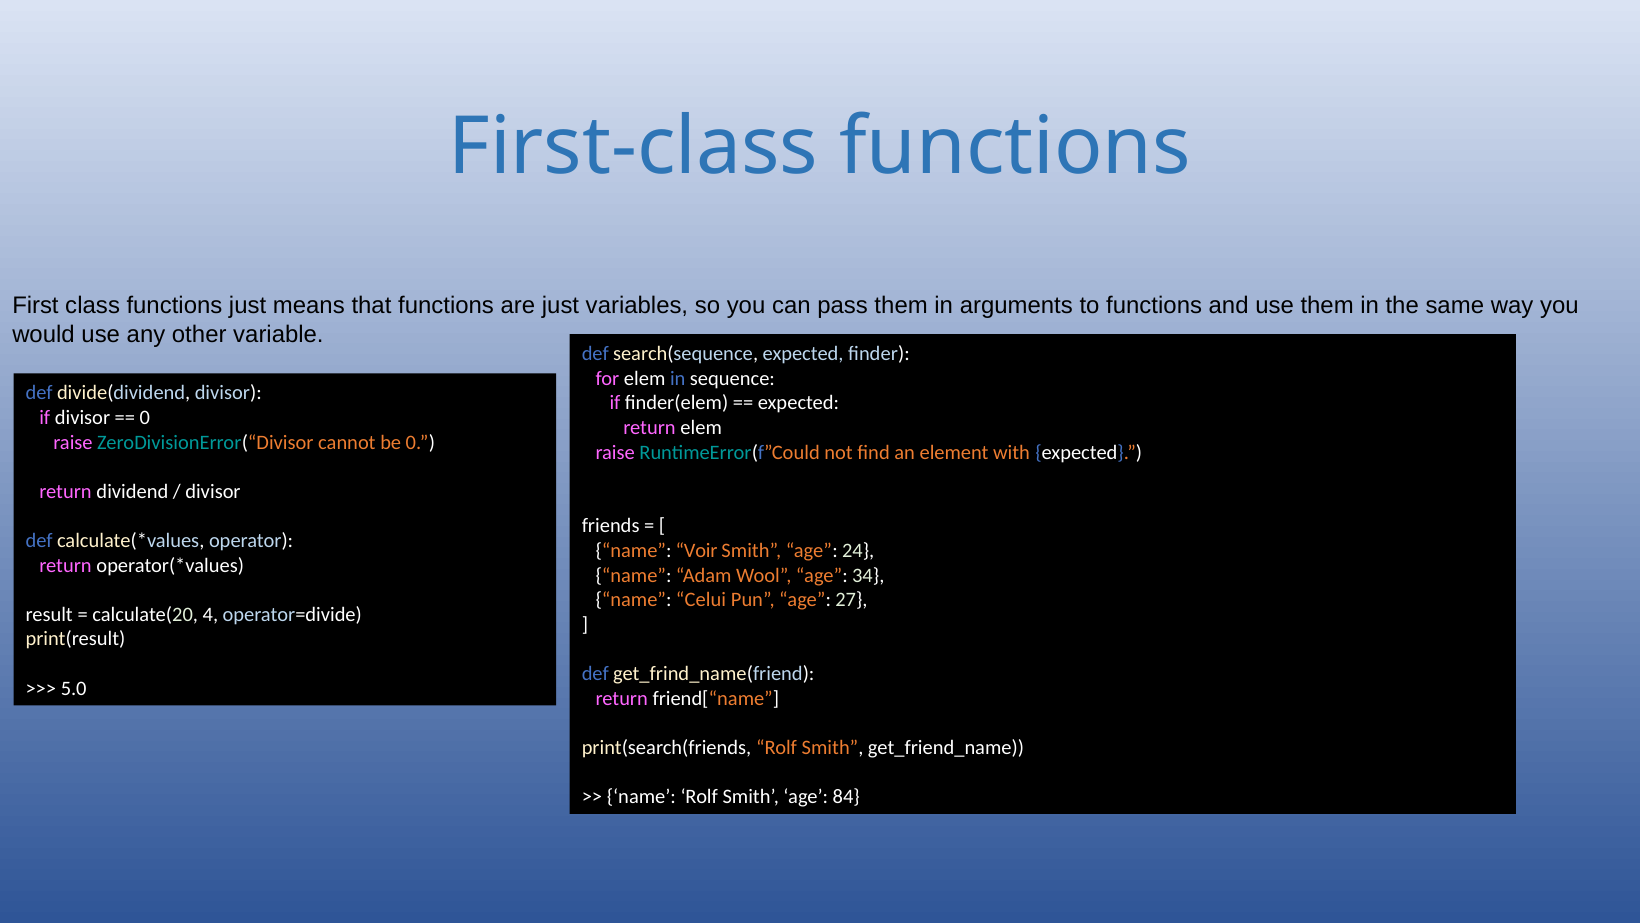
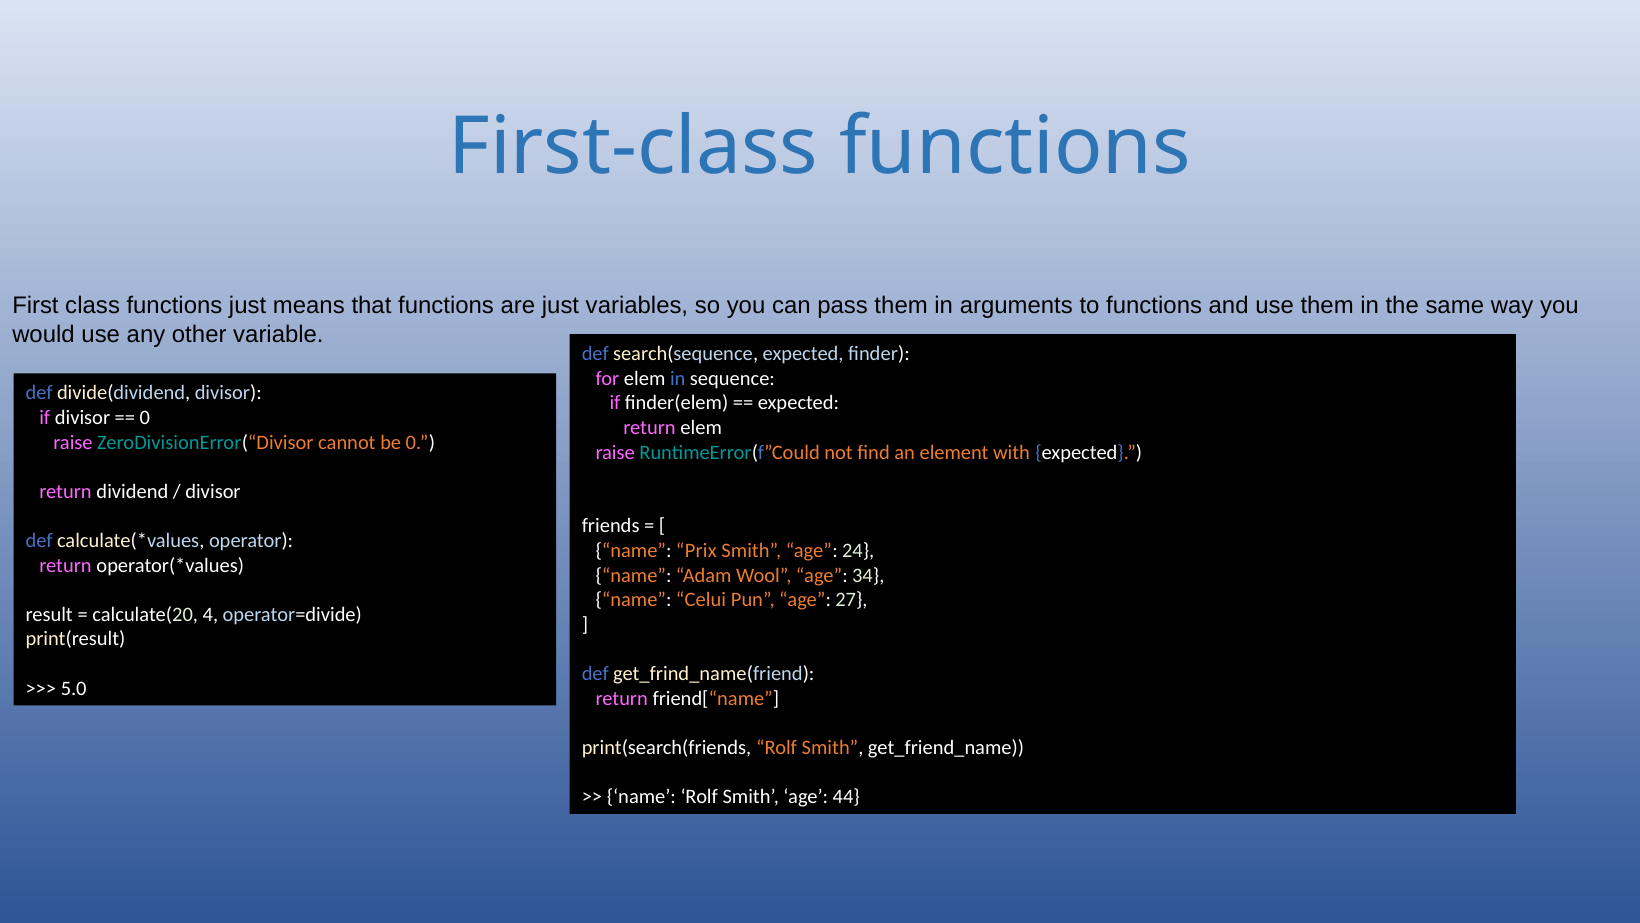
Voir: Voir -> Prix (696, 551)
84: 84 -> 44 (846, 797)
